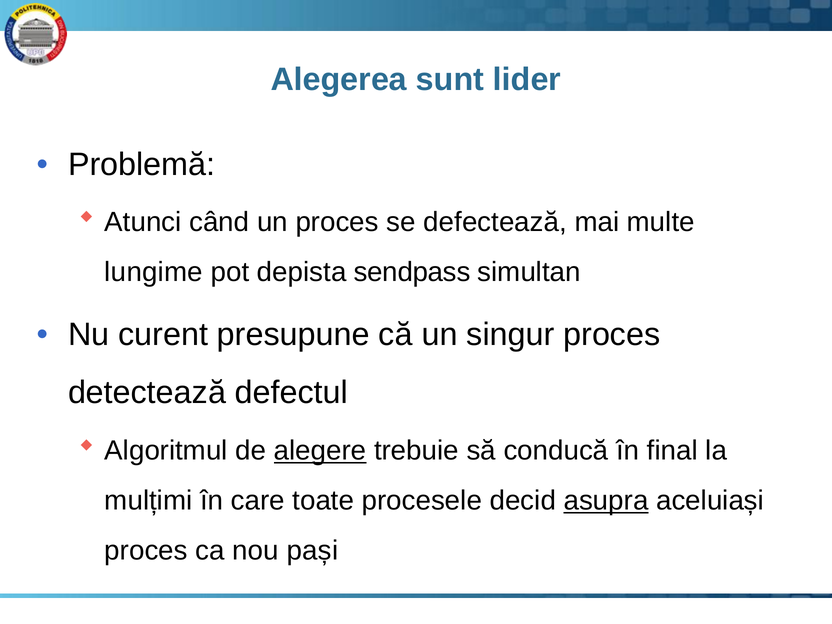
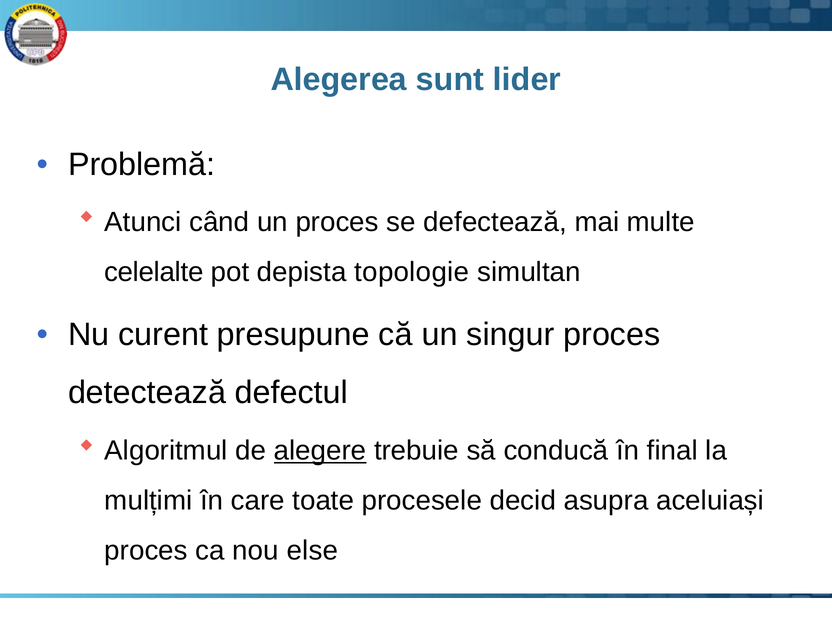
lungime: lungime -> celelalte (154, 272)
sendpass: sendpass -> topologie (412, 272)
asupra underline: present -> none (606, 501)
pași: pași -> else (312, 551)
